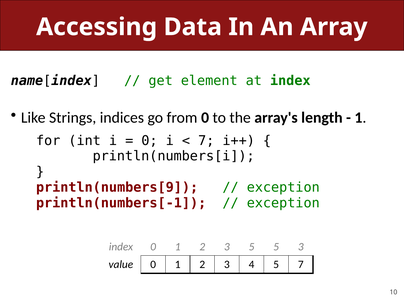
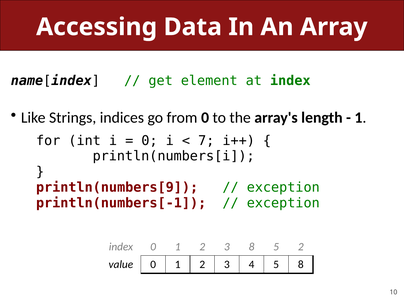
3 5: 5 -> 8 (252, 247)
5 3: 3 -> 2 (301, 247)
5 7: 7 -> 8 (301, 265)
